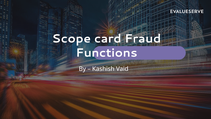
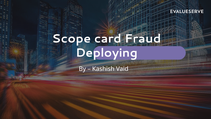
Functions: Functions -> Deploying (107, 53)
